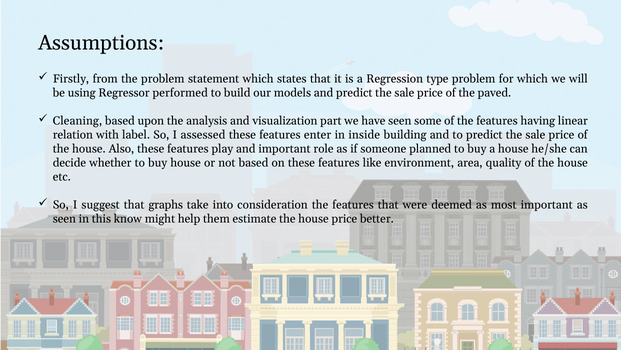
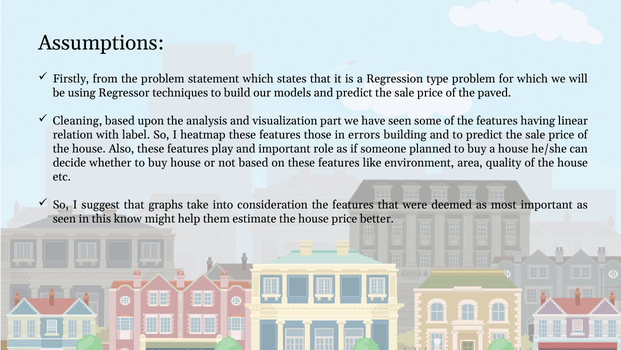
performed: performed -> techniques (180, 93)
assessed: assessed -> heatmap (203, 135)
enter: enter -> those (318, 135)
inside: inside -> errors (364, 135)
